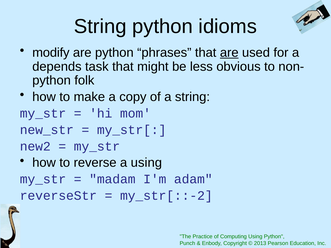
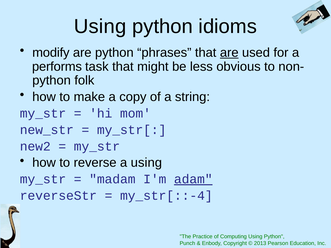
String: String -> Using (100, 26)
depends: depends -> performs (57, 67)
adam underline: none -> present (193, 179)
my_str[::-2: my_str[::-2 -> my_str[::-4 (166, 196)
